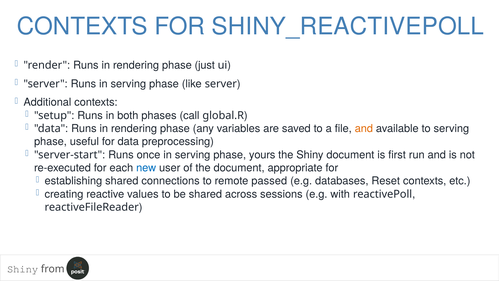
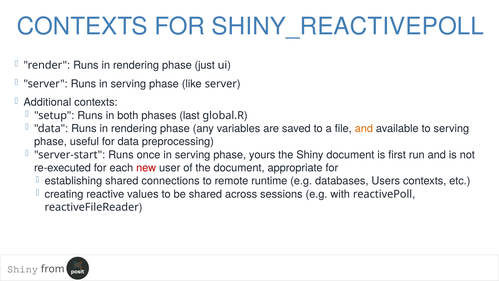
call: call -> last (190, 115)
new colour: blue -> red (146, 168)
passed: passed -> runtime (269, 181)
Reset: Reset -> Users (386, 181)
